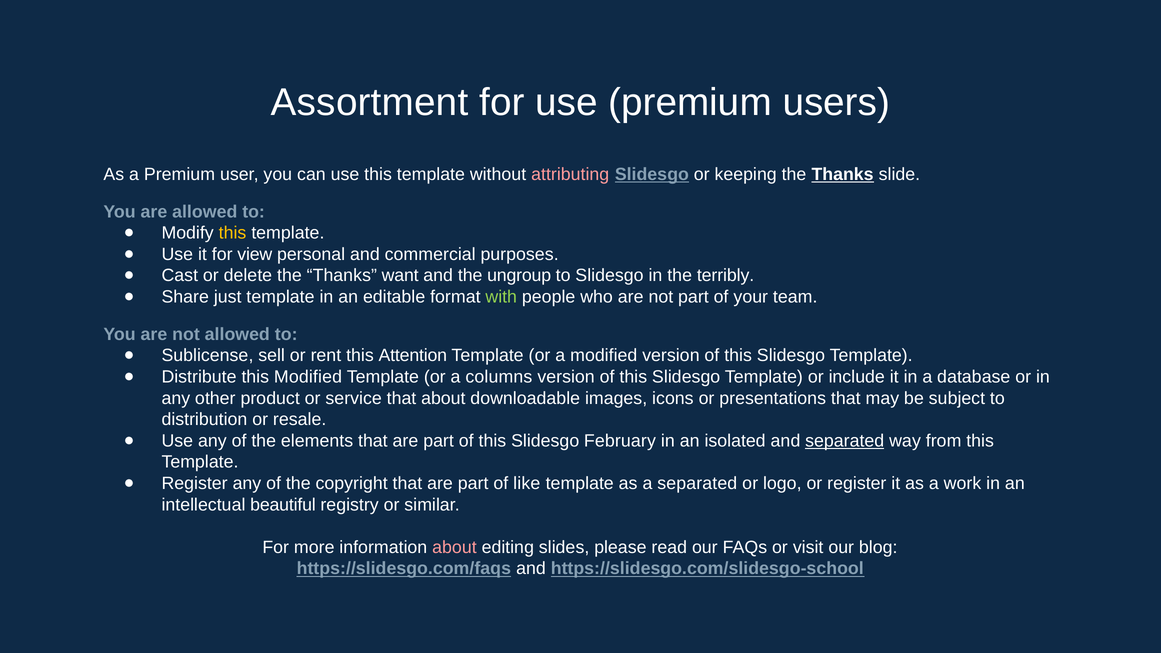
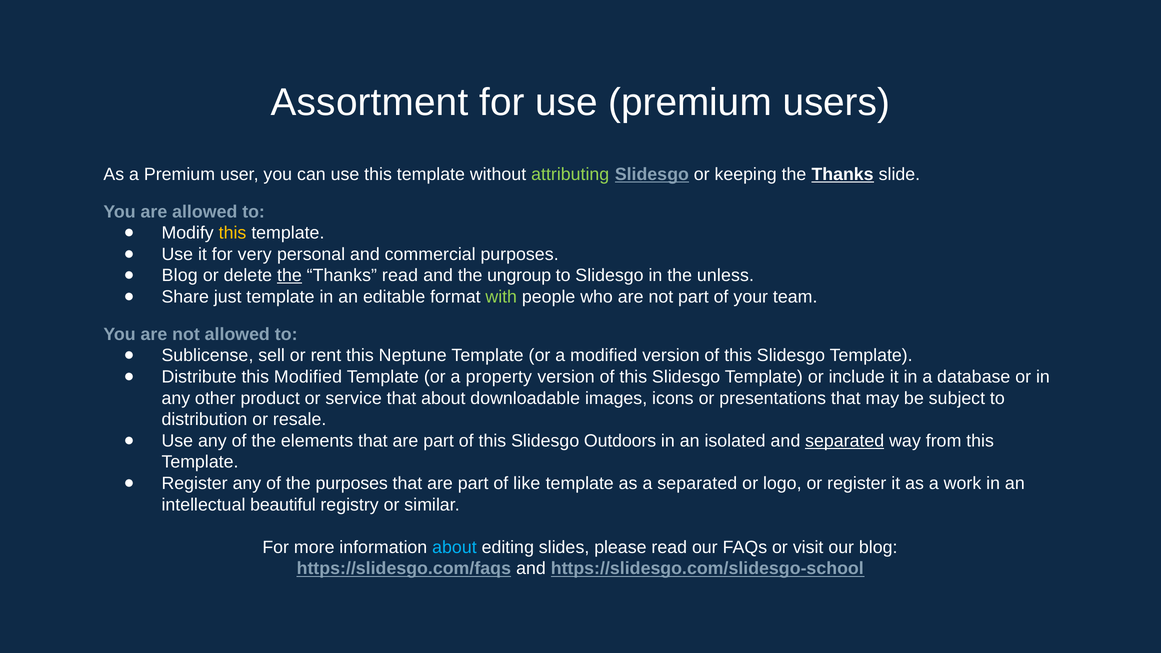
attributing colour: pink -> light green (570, 174)
view: view -> very (255, 254)
Cast: Cast -> Blog (180, 276)
the underline: none -> present (289, 276)
Thanks want: want -> read (400, 276)
terribly: terribly -> unless (725, 276)
Attention: Attention -> Neptune (413, 356)
columns: columns -> property (499, 377)
February: February -> Outdoors (620, 441)
the copyright: copyright -> purposes (352, 483)
about colour: pink -> light blue (454, 547)
